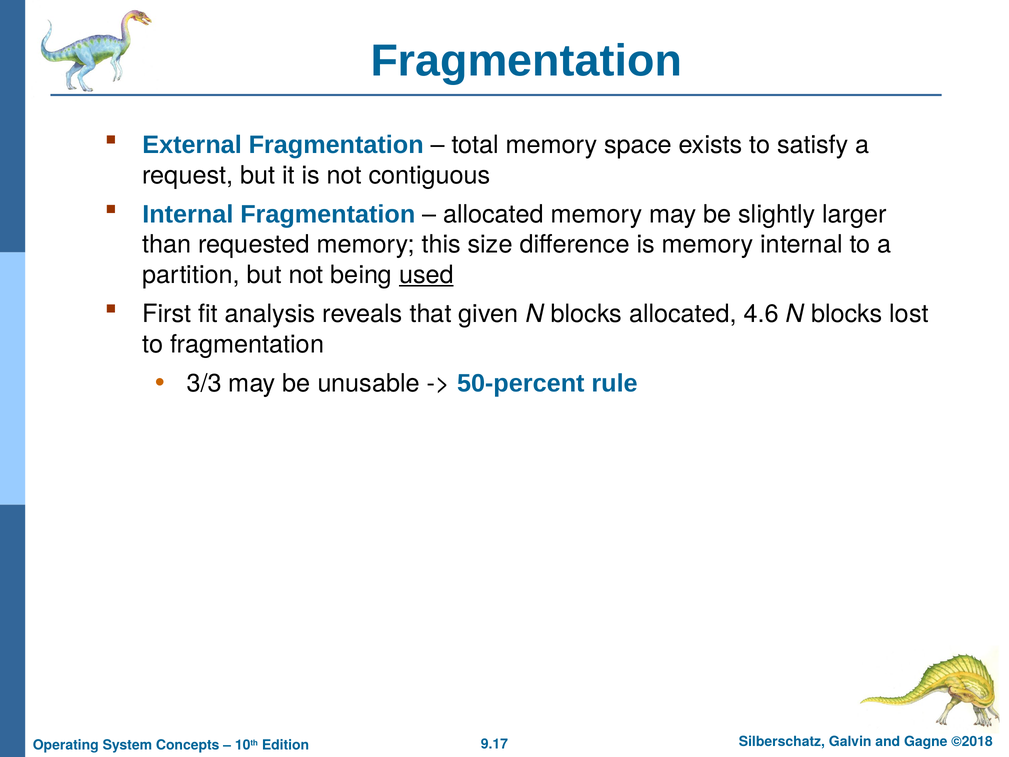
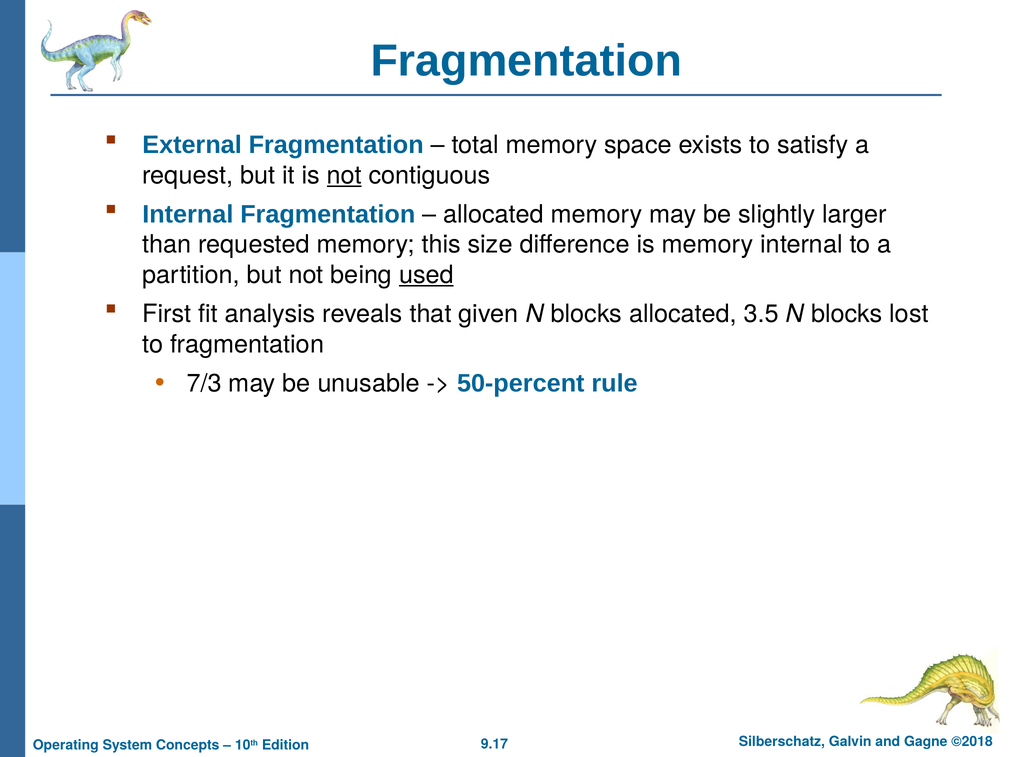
not underline: none -> present (344, 175)
4.6: 4.6 -> 3.5 (761, 314)
3/3: 3/3 -> 7/3 (204, 383)
